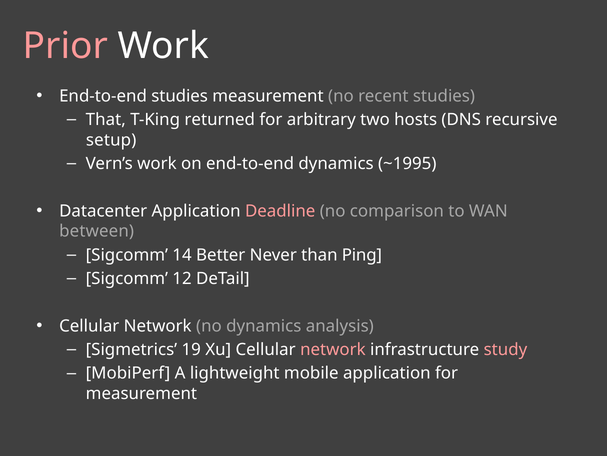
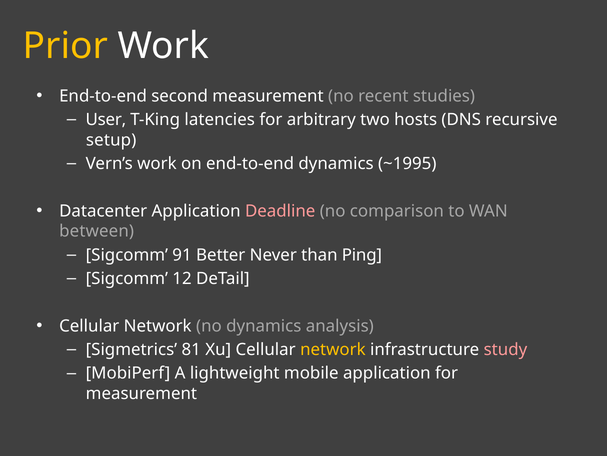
Prior colour: pink -> yellow (65, 46)
End-to-end studies: studies -> second (180, 96)
That: That -> User (106, 120)
returned: returned -> latencies (220, 120)
14: 14 -> 91 (182, 255)
19: 19 -> 81 (191, 349)
network colour: pink -> yellow (333, 349)
